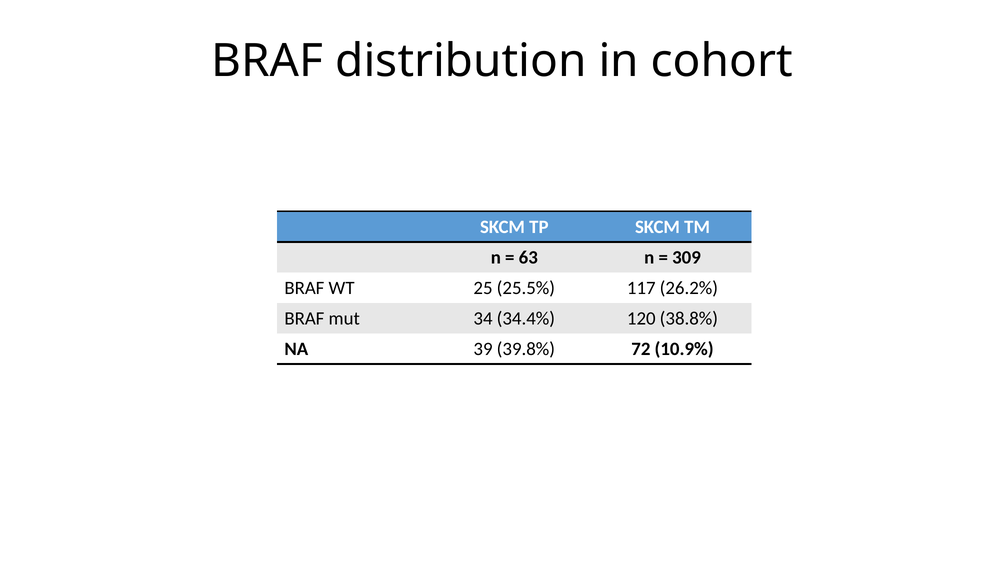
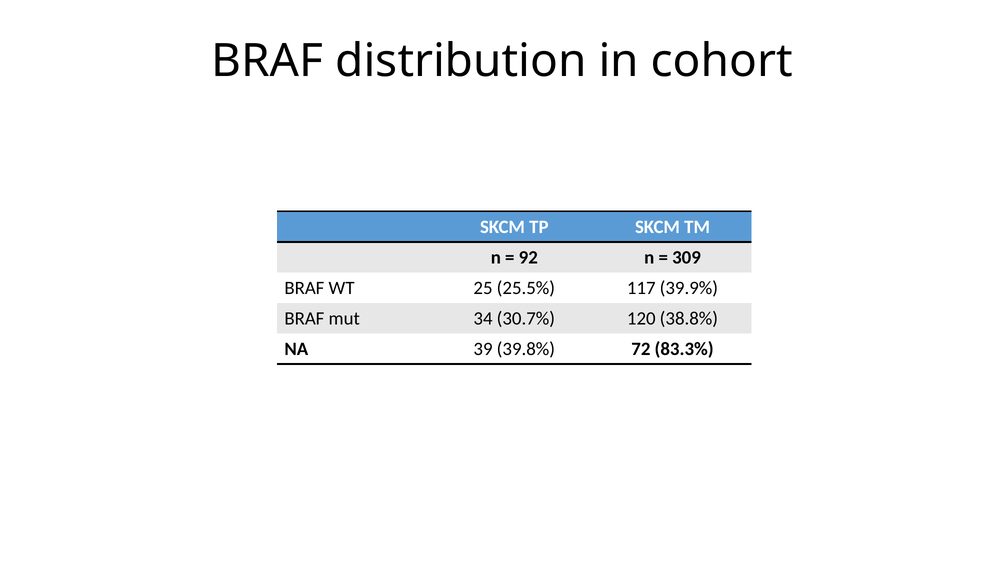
63: 63 -> 92 (528, 258)
26.2%: 26.2% -> 39.9% (689, 288)
34.4%: 34.4% -> 30.7% (526, 319)
10.9%: 10.9% -> 83.3% (684, 349)
